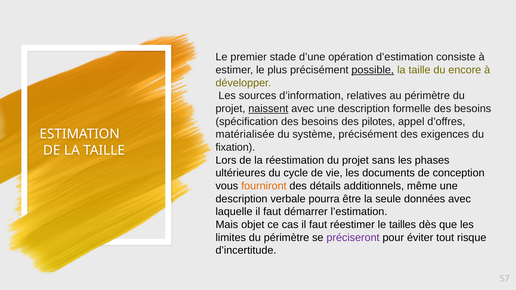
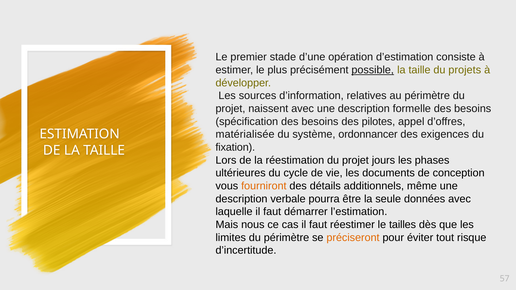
encore: encore -> projets (465, 70)
naissent underline: present -> none (268, 109)
système précisément: précisément -> ordonnancer (368, 134)
sans: sans -> jours (383, 160)
objet: objet -> nous (253, 225)
préciseront colour: purple -> orange (353, 238)
